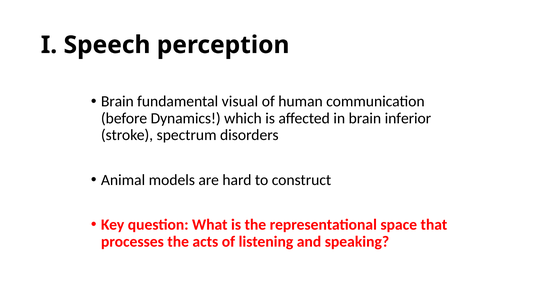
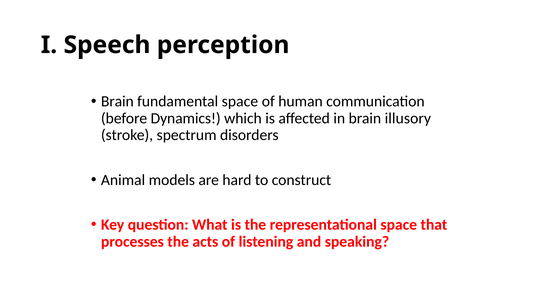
fundamental visual: visual -> space (240, 101)
inferior: inferior -> illusory (408, 118)
